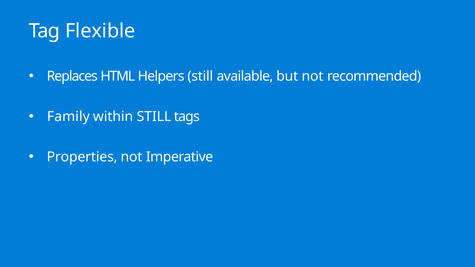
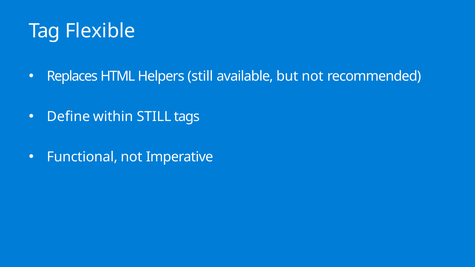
Family: Family -> Define (68, 117)
Properties: Properties -> Functional (82, 157)
